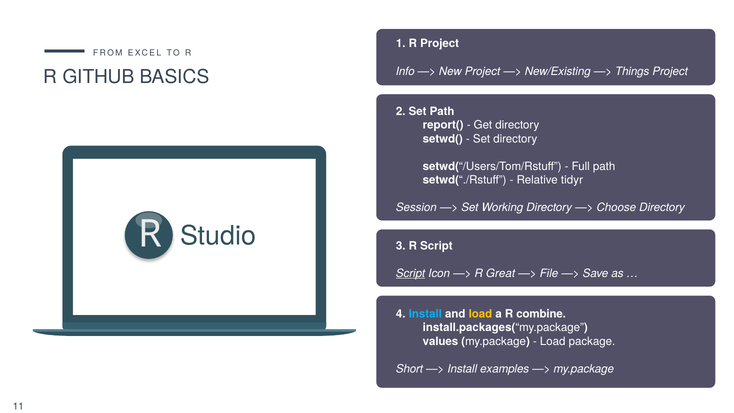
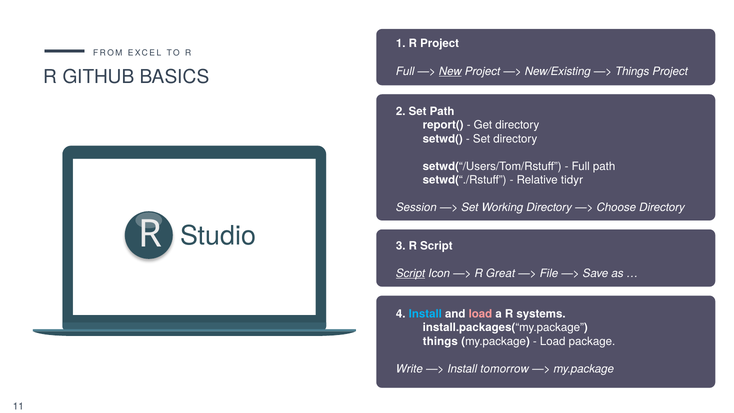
Info: Info -> Full (405, 71)
New underline: none -> present (450, 71)
load colour: yellow -> pink (480, 314)
combine: combine -> systems (541, 314)
values: values -> things (440, 341)
Short: Short -> Write (409, 369)
examples: examples -> tomorrow (505, 369)
